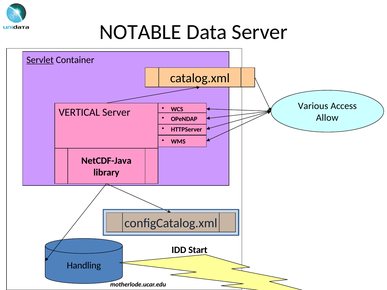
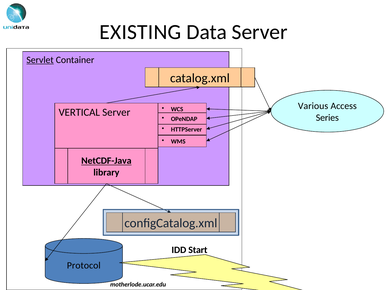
NOTABLE: NOTABLE -> EXISTING (140, 32)
Allow: Allow -> Series (327, 118)
NetCDF-Java underline: none -> present (106, 161)
Handling: Handling -> Protocol (84, 266)
